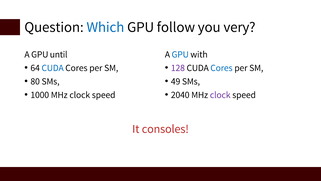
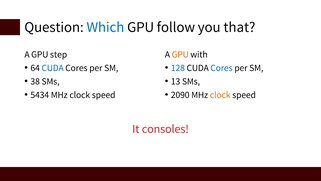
very: very -> that (239, 27)
until: until -> step (59, 54)
GPU colour: blue -> orange (180, 54)
128 colour: purple -> blue (178, 68)
80: 80 -> 38 (35, 81)
49: 49 -> 13 (176, 81)
1000: 1000 -> 5434 (40, 95)
2040: 2040 -> 2090 (180, 95)
clock colour: purple -> orange (220, 95)
